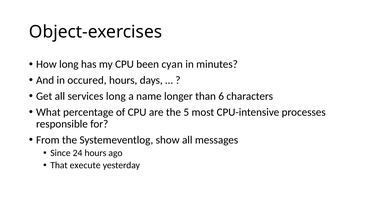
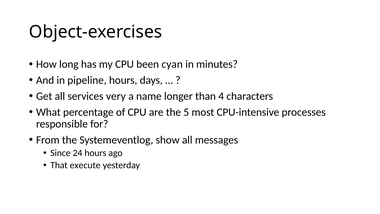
occured: occured -> pipeline (87, 80)
services long: long -> very (116, 96)
6: 6 -> 4 (221, 96)
